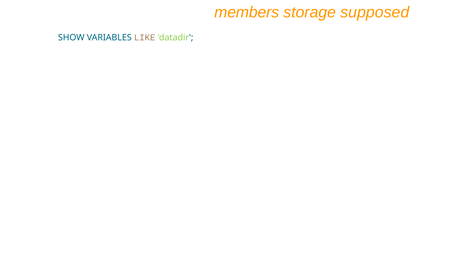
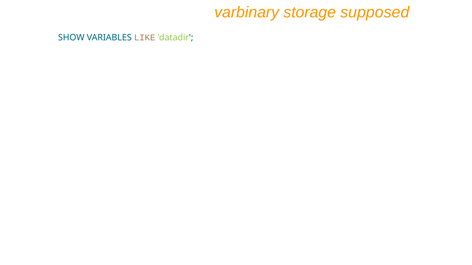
members: members -> varbinary (247, 12)
